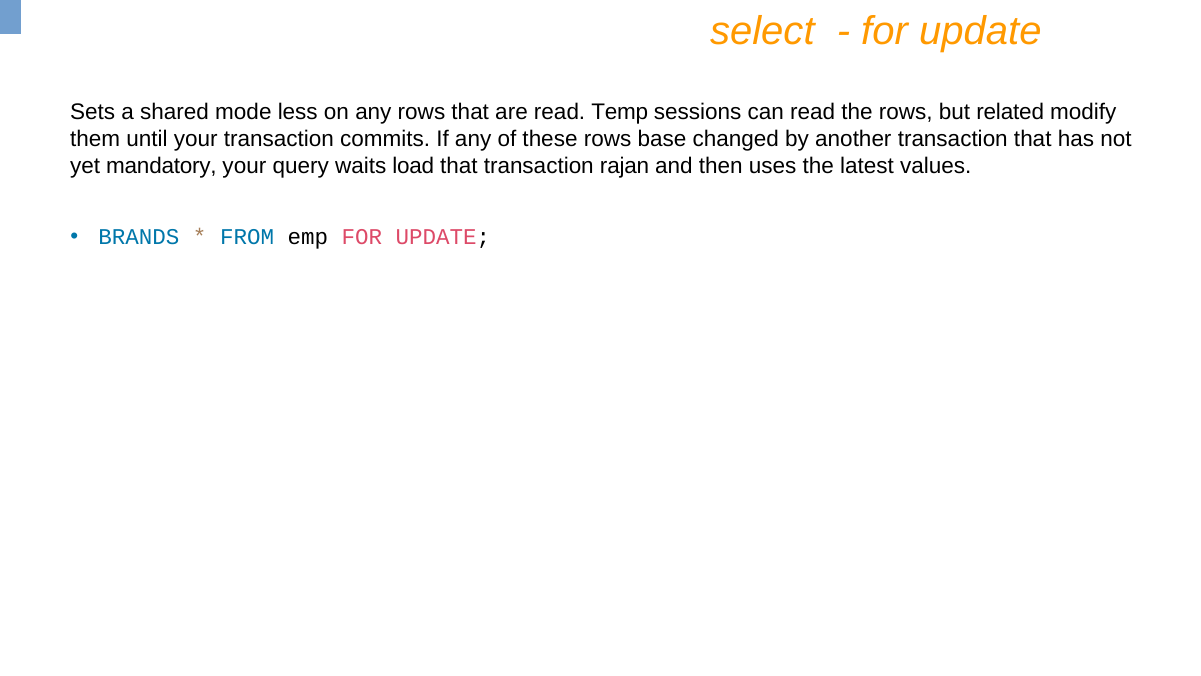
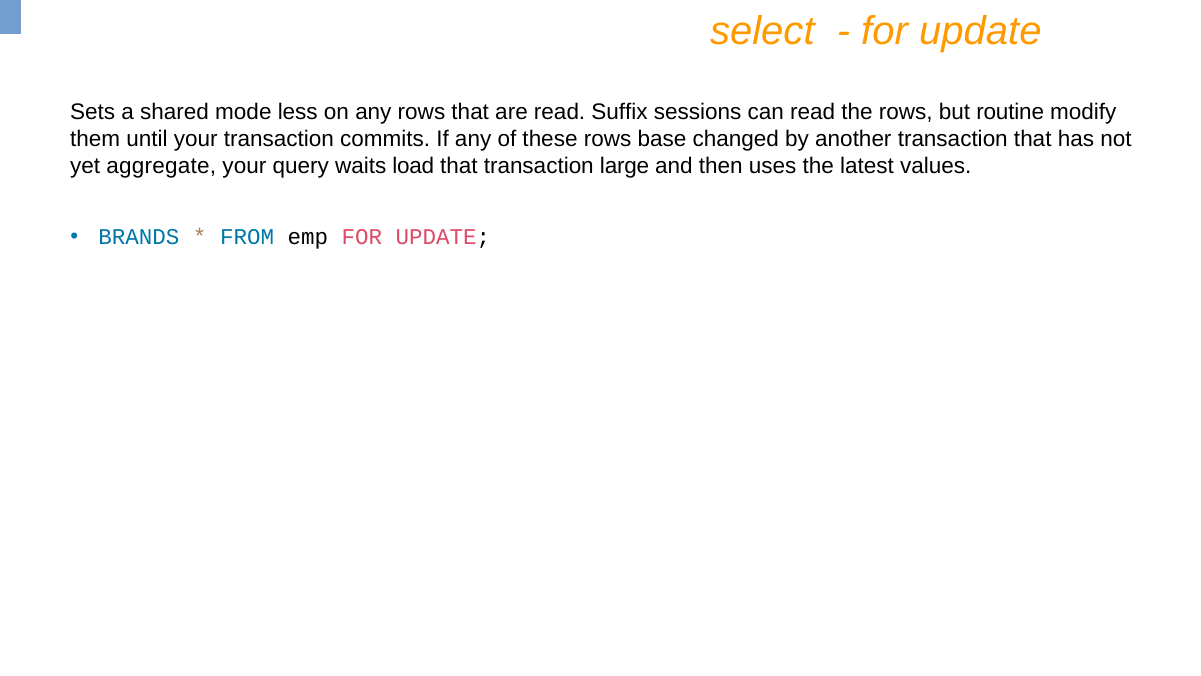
Temp: Temp -> Suffix (620, 112)
related: related -> routine (1010, 112)
mandatory: mandatory -> aggregate (161, 166)
rajan: rajan -> large (625, 166)
